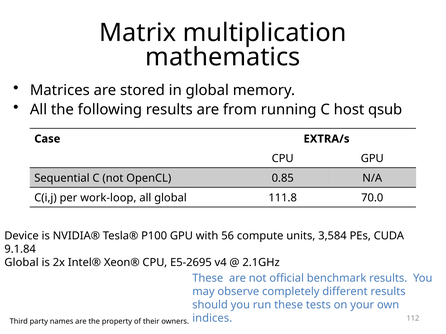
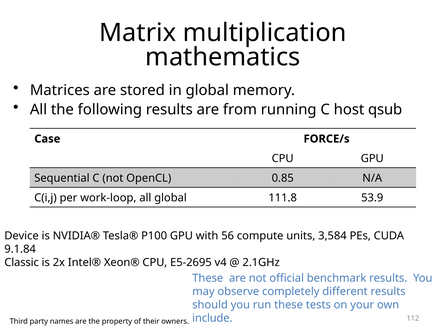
EXTRA/s: EXTRA/s -> FORCE/s (327, 139)
70.0: 70.0 -> 53.9 (372, 198)
Global: Global -> Classic (22, 263)
indices: indices -> include (212, 319)
